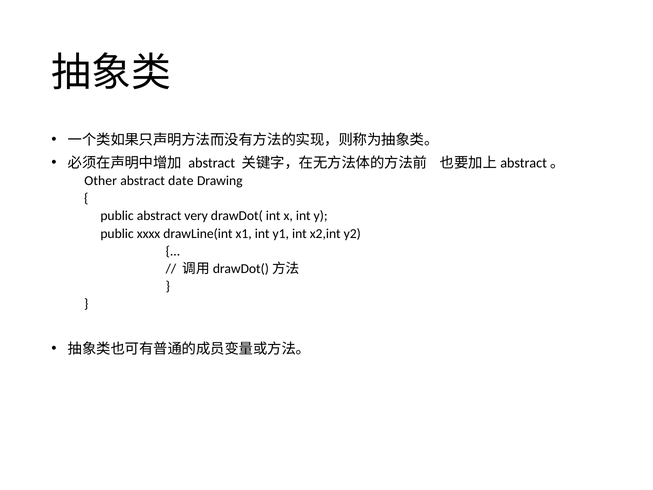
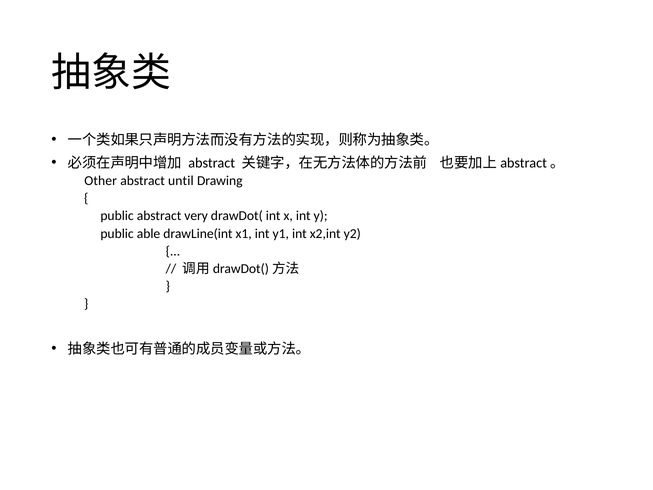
date: date -> until (181, 181)
xxxx: xxxx -> able (149, 233)
